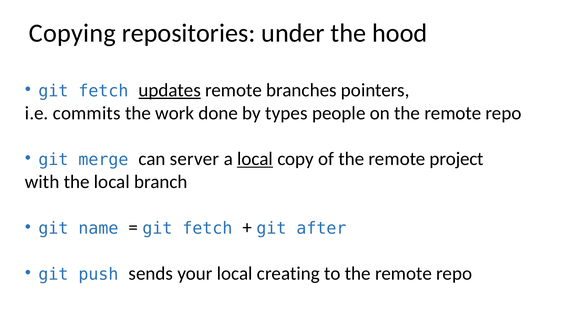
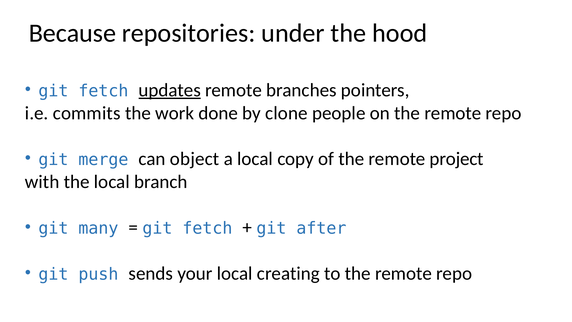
Copying: Copying -> Because (72, 33)
types: types -> clone (286, 113)
server: server -> object (195, 159)
local underline: present -> none (255, 159)
name: name -> many (99, 228)
